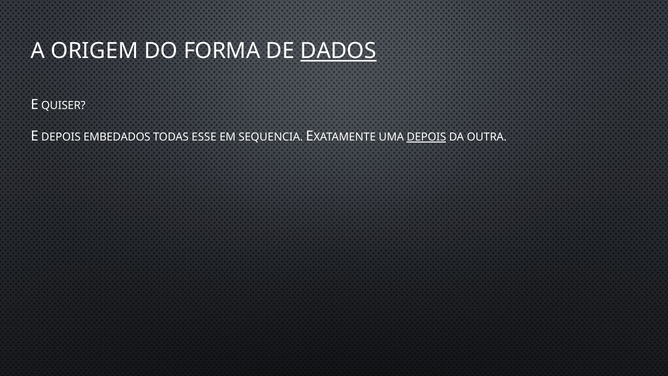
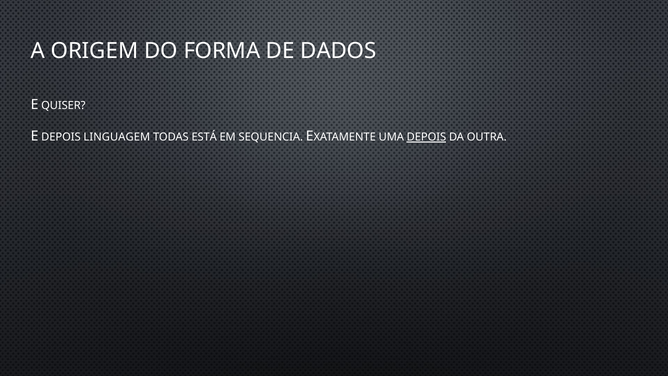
DADOS underline: present -> none (338, 51)
EMBEDADOS: EMBEDADOS -> LINGUAGEM (117, 137)
ESSE: ESSE -> ESTÁ (204, 137)
